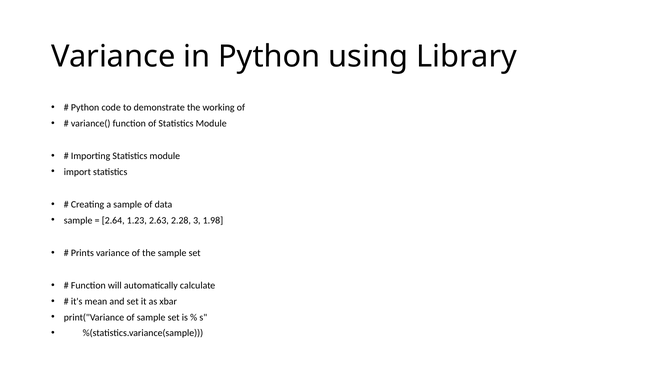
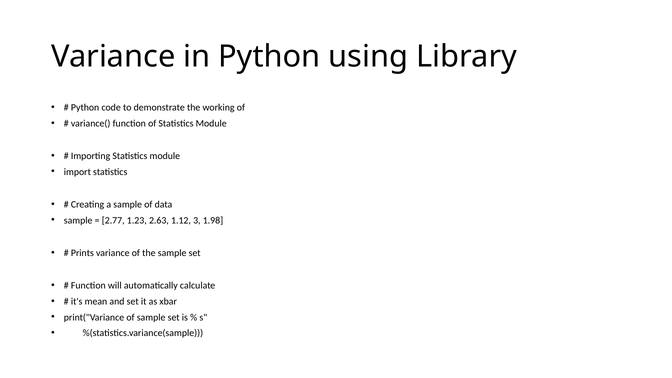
2.64: 2.64 -> 2.77 (113, 220)
2.28: 2.28 -> 1.12 (181, 220)
